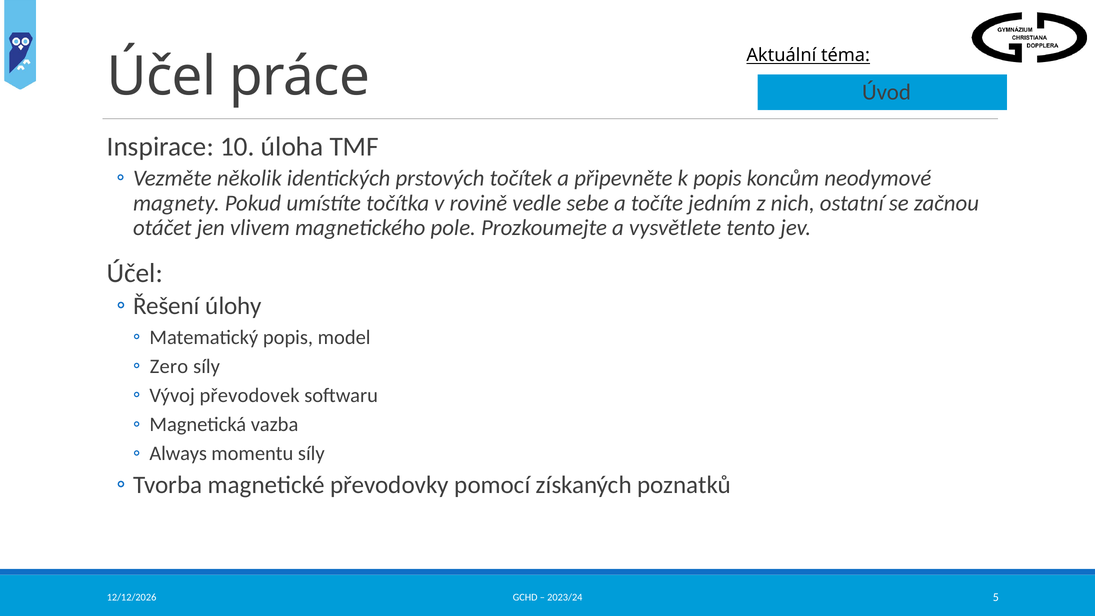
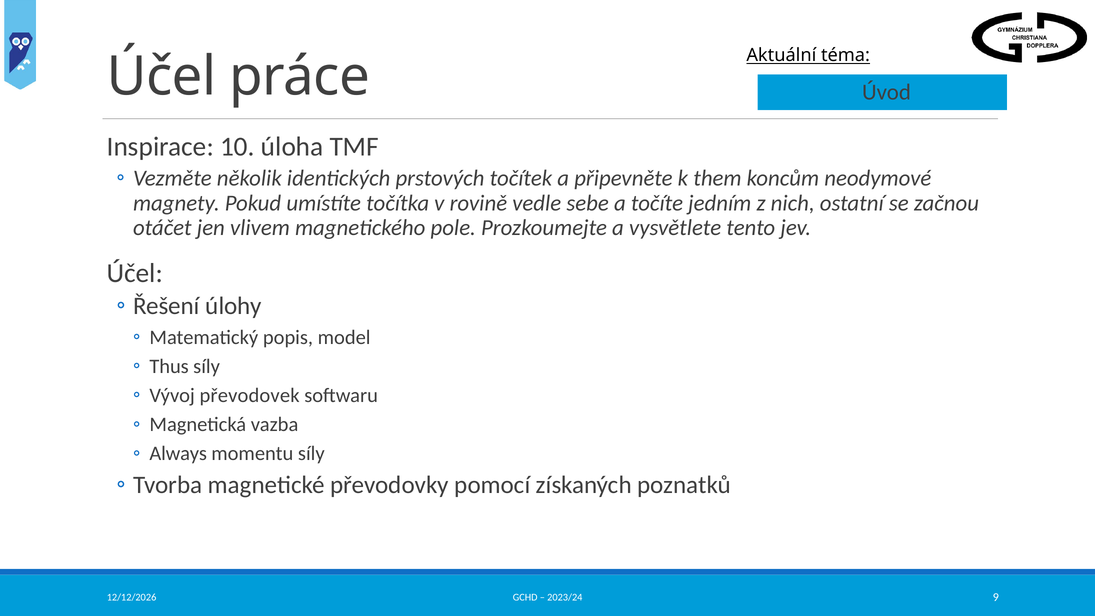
k popis: popis -> them (717, 178)
Zero: Zero -> Thus (169, 367)
5: 5 -> 9 (996, 597)
